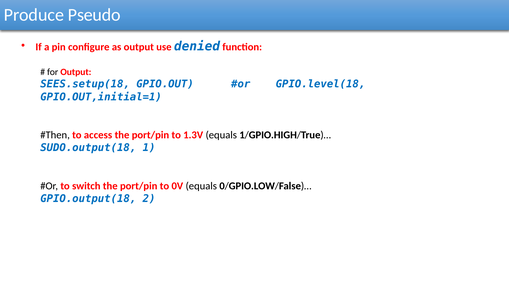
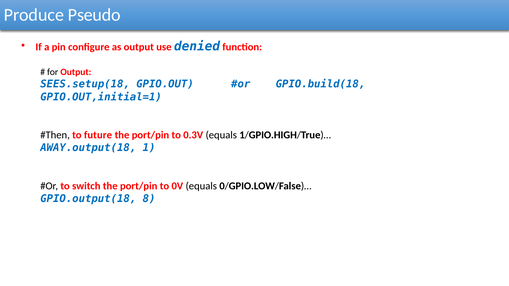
GPIO.level(18: GPIO.level(18 -> GPIO.build(18 (320, 84)
access: access -> future (98, 135)
1.3V: 1.3V -> 0.3V (193, 135)
SUDO.output(18: SUDO.output(18 -> AWAY.output(18 (88, 148)
2: 2 -> 8 (149, 199)
